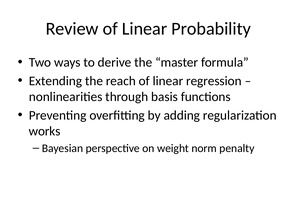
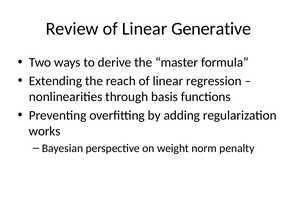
Probability: Probability -> Generative (211, 29)
